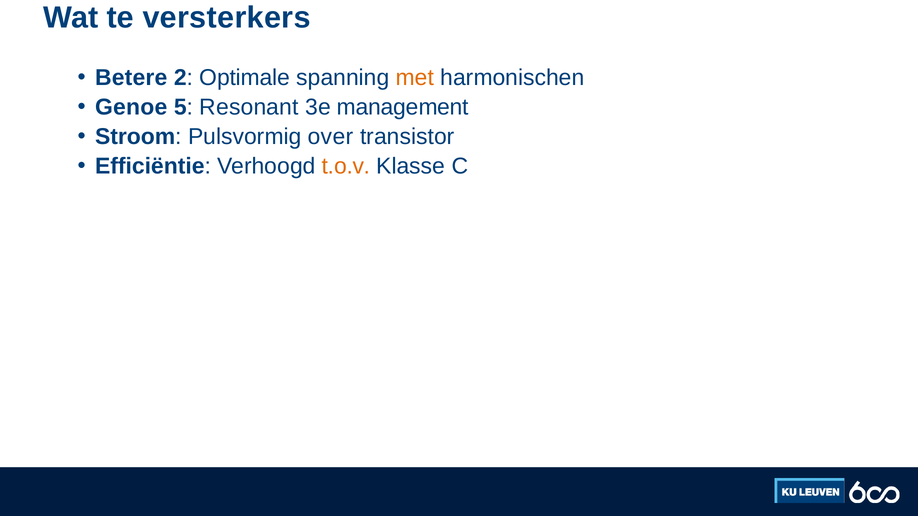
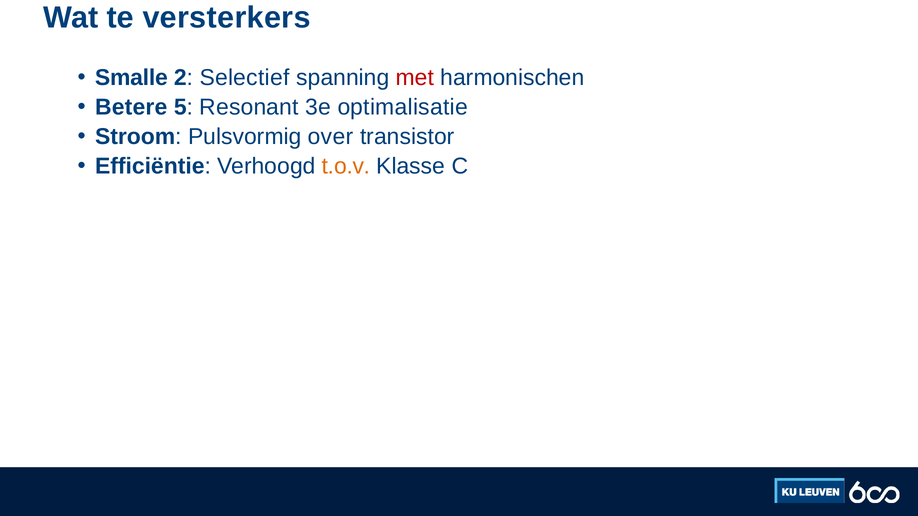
Betere: Betere -> Smalle (131, 78)
Optimale: Optimale -> Selectief (245, 78)
met colour: orange -> red (415, 78)
Genoe: Genoe -> Betere (131, 107)
management: management -> optimalisatie (403, 107)
